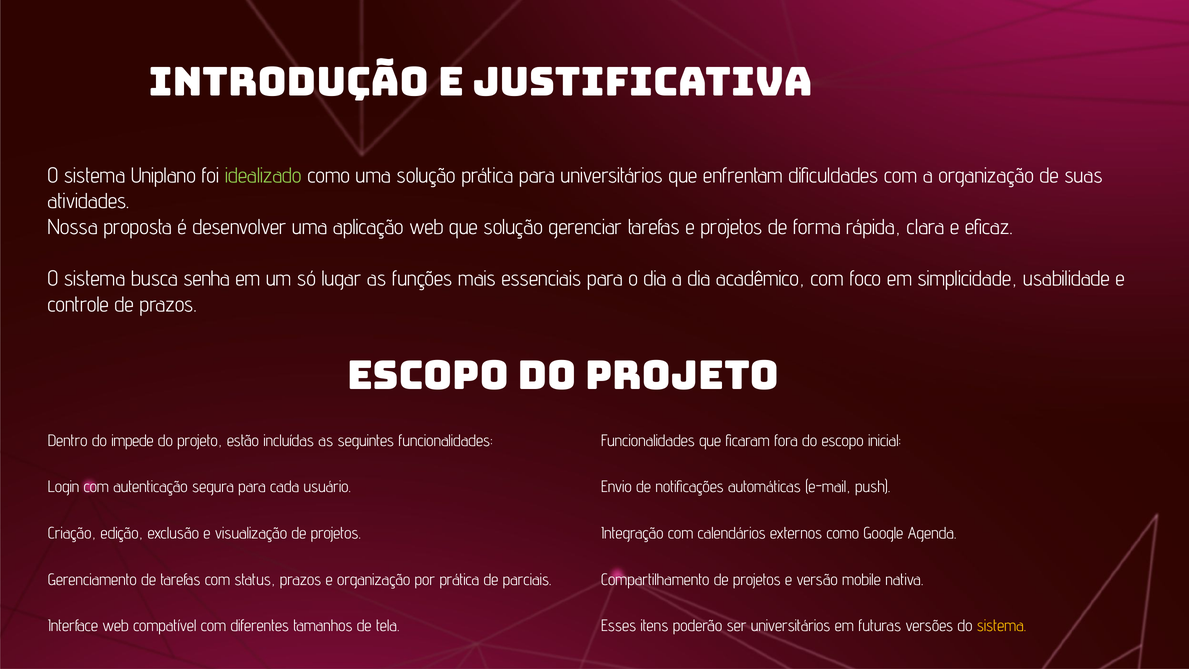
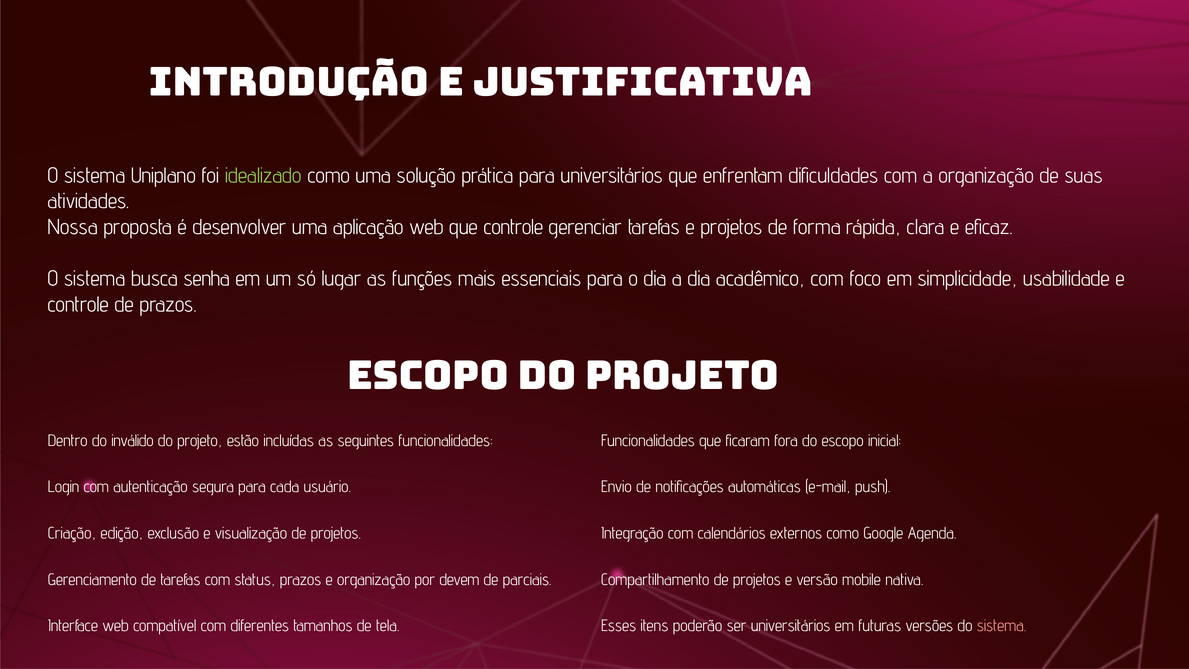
que solução: solução -> controle (514, 227)
impede: impede -> inválido (132, 441)
por prática: prática -> devem (459, 579)
sistema colour: yellow -> pink (1002, 626)
